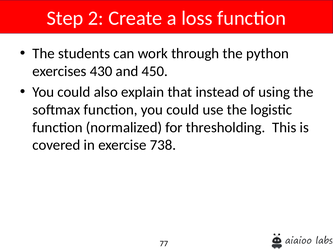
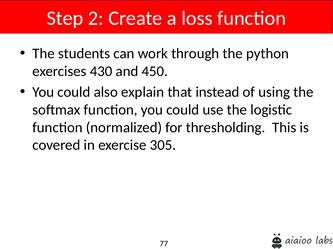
738: 738 -> 305 (163, 146)
